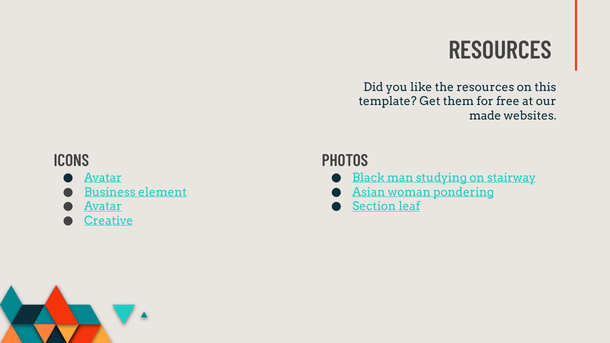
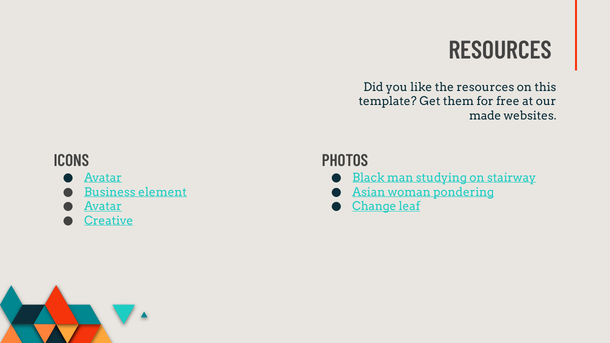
Section: Section -> Change (374, 207)
